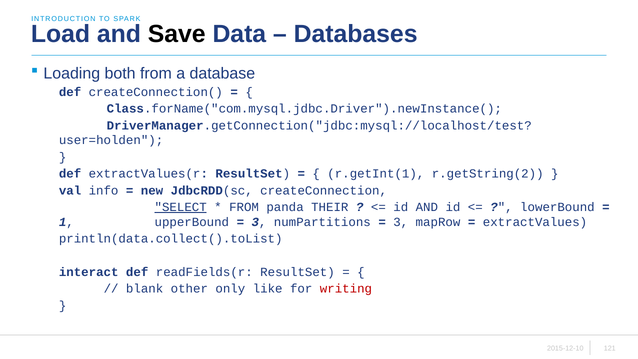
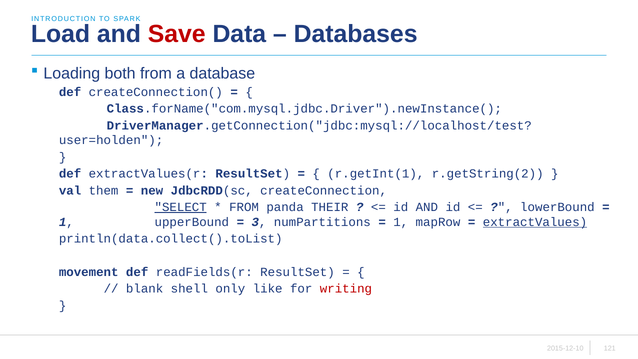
Save colour: black -> red (177, 34)
info: info -> them (104, 190)
3: 3 -> 1 (401, 222)
extractValues underline: none -> present (535, 222)
interact: interact -> movement (89, 272)
other: other -> shell (189, 289)
